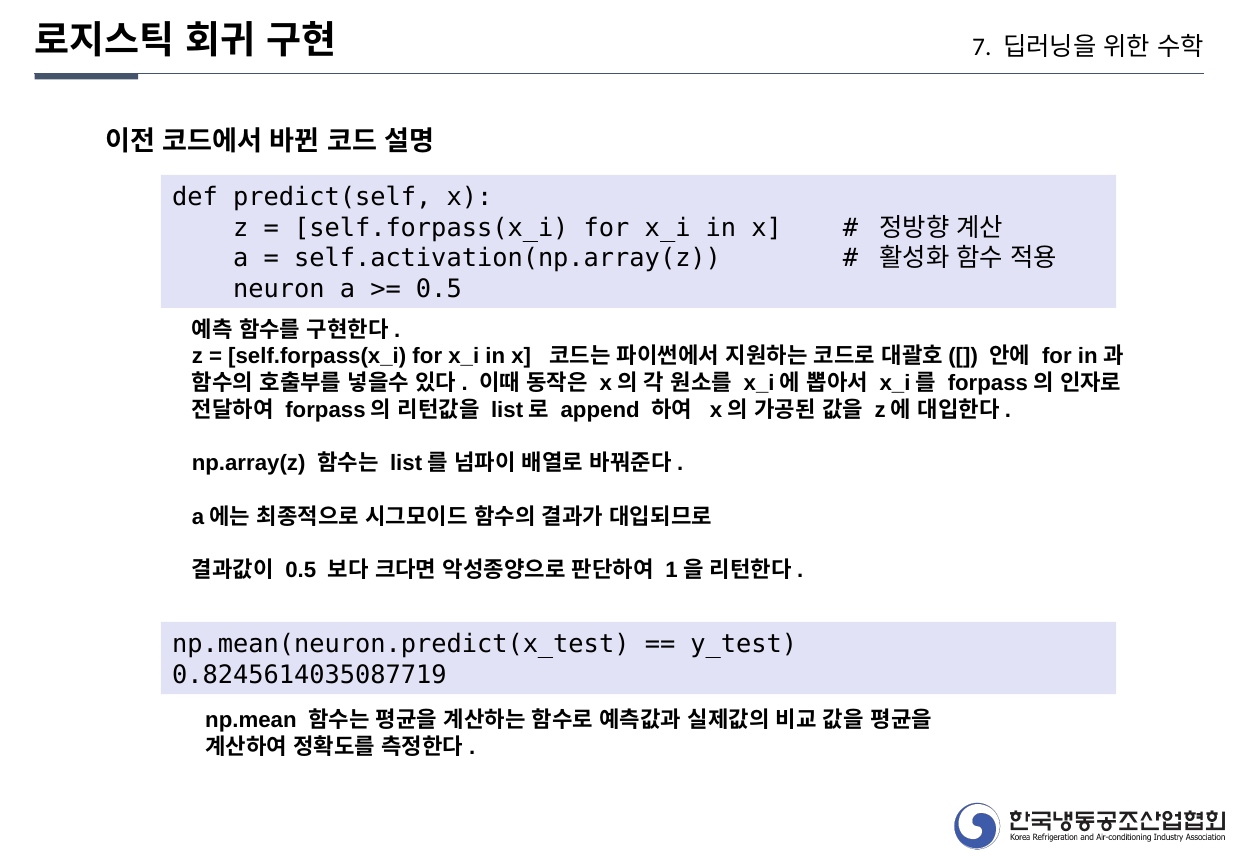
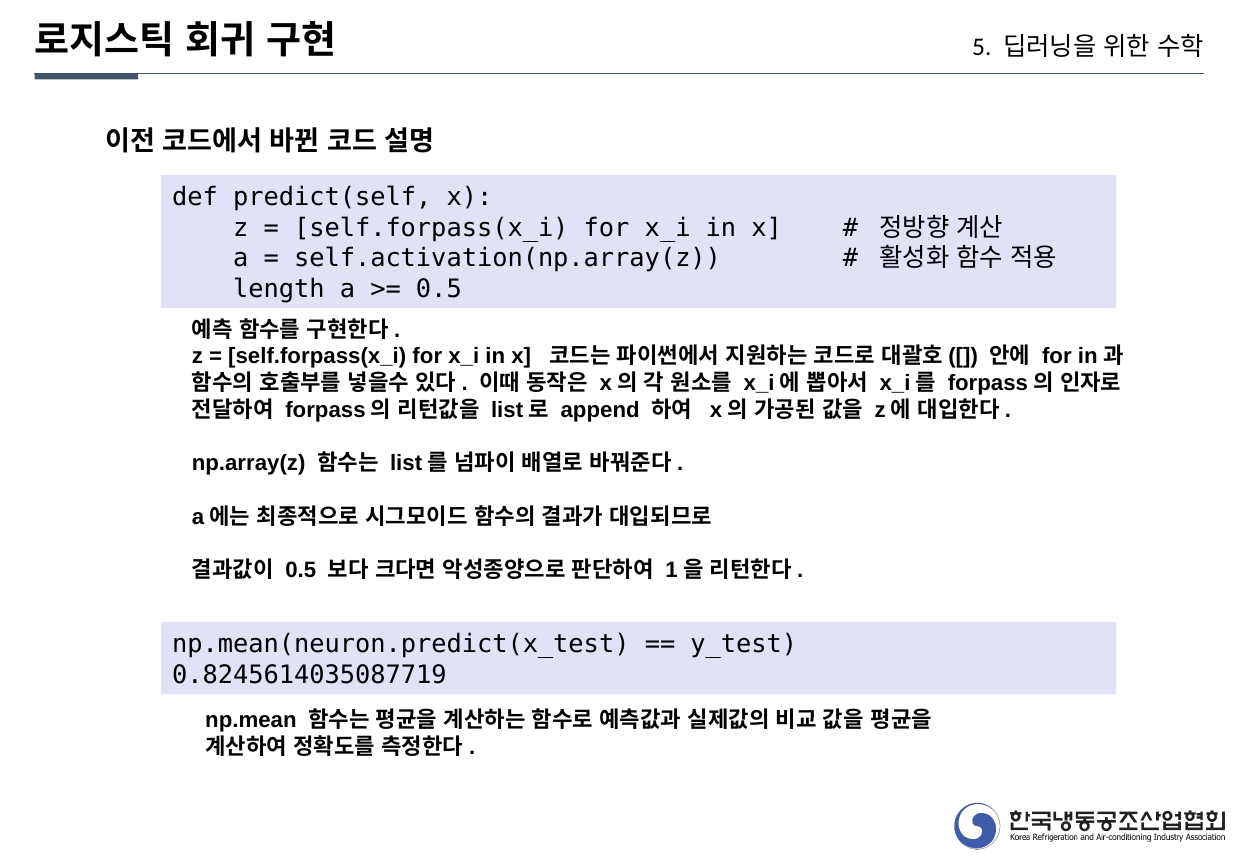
7: 7 -> 5 (982, 47)
neuron: neuron -> length (279, 289)
